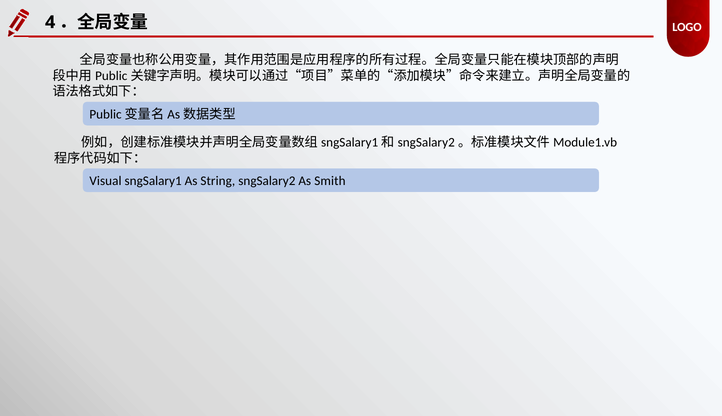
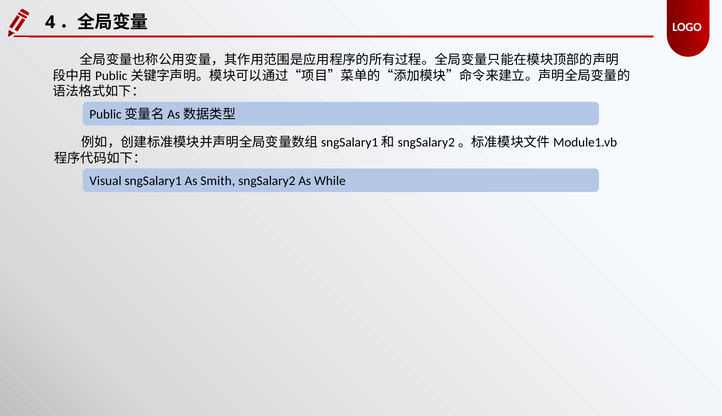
String: String -> Smith (218, 181)
Smith: Smith -> While (330, 181)
